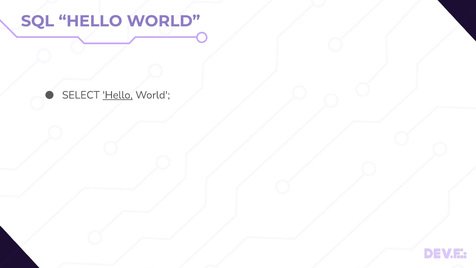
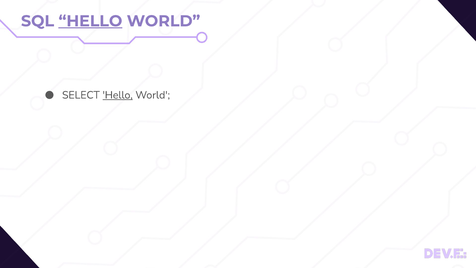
HELLO underline: none -> present (90, 21)
